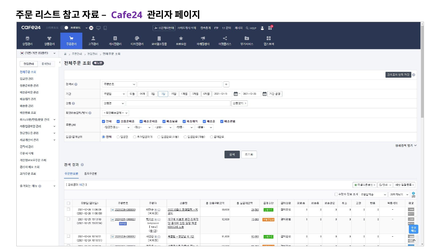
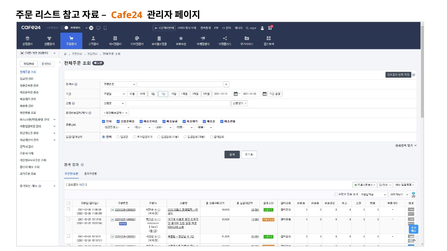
Cafe24 colour: purple -> orange (127, 15)
